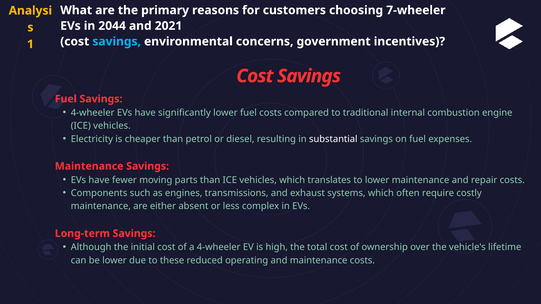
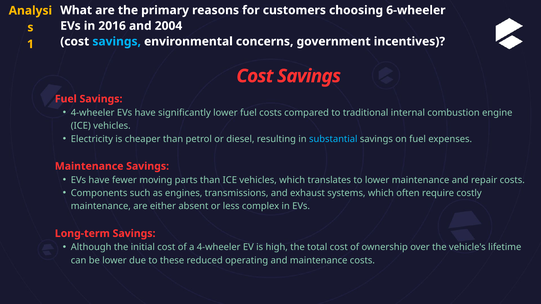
7-wheeler: 7-wheeler -> 6-wheeler (416, 10)
2044: 2044 -> 2016 (112, 26)
2021: 2021 -> 2004 (169, 26)
substantial colour: white -> light blue (333, 139)
